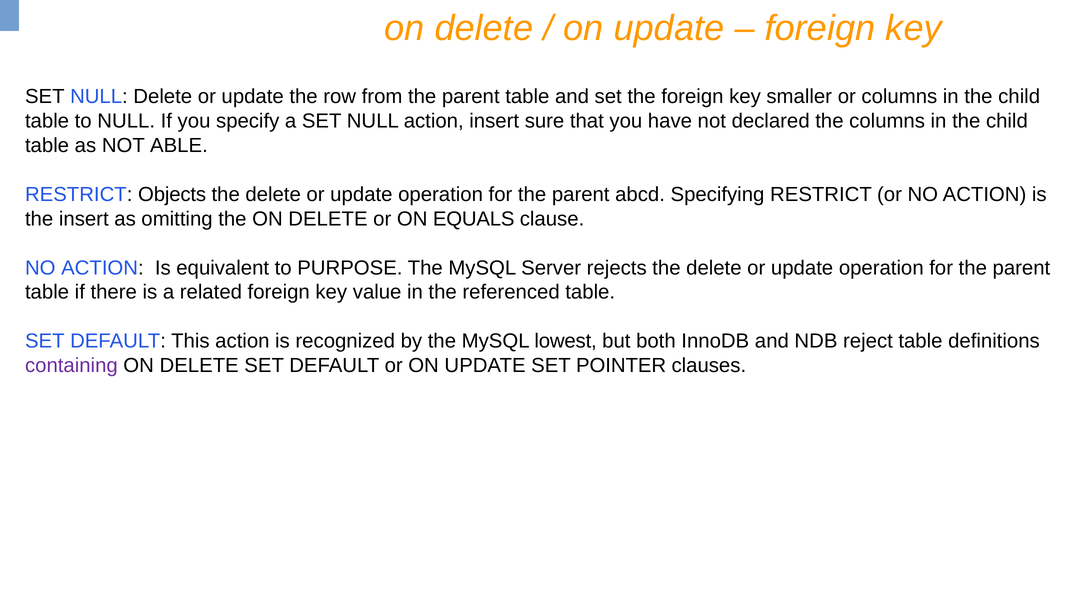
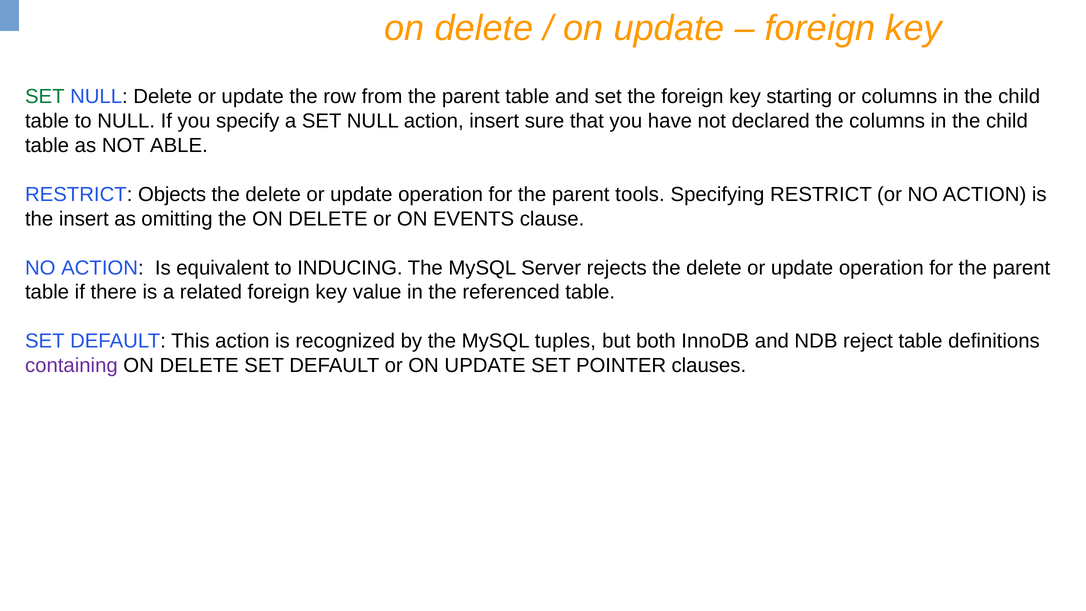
SET colour: black -> green (45, 97)
smaller: smaller -> starting (799, 97)
abcd: abcd -> tools (640, 194)
EQUALS: EQUALS -> EVENTS (474, 219)
PURPOSE: PURPOSE -> INDUCING (350, 268)
lowest: lowest -> tuples (565, 341)
